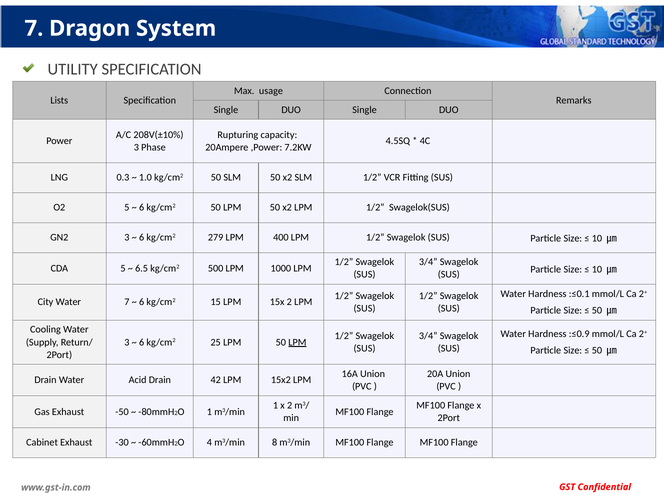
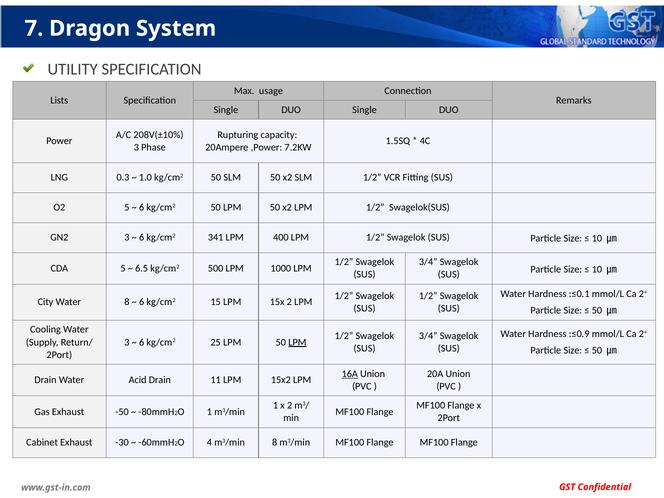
4.5SQ: 4.5SQ -> 1.5SQ (398, 141)
279: 279 -> 341 (216, 238)
Water 7: 7 -> 8 (127, 302)
16A underline: none -> present (350, 374)
42: 42 -> 11 (216, 380)
